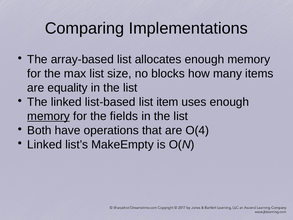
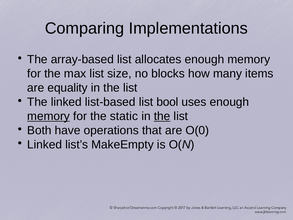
item: item -> bool (167, 102)
fields: fields -> static (124, 116)
the underline: none -> present (162, 116)
O(4: O(4 -> O(0 (197, 130)
